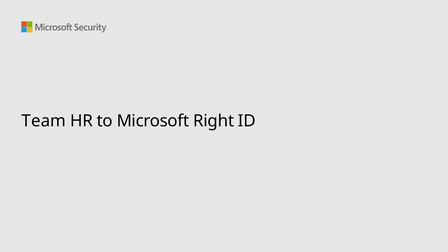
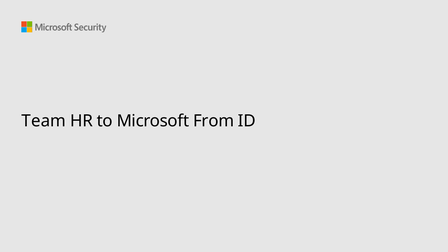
Right: Right -> From (214, 121)
